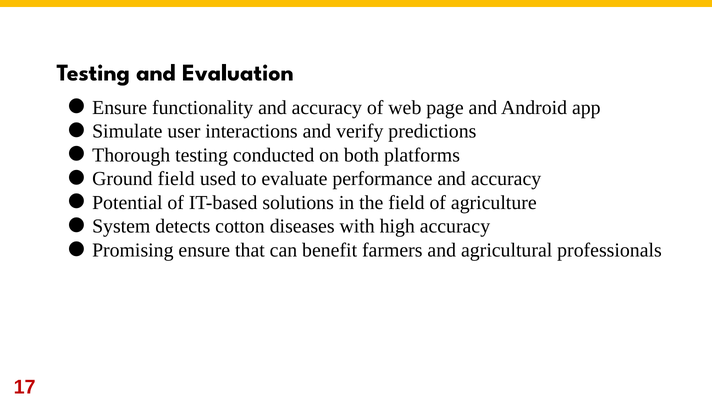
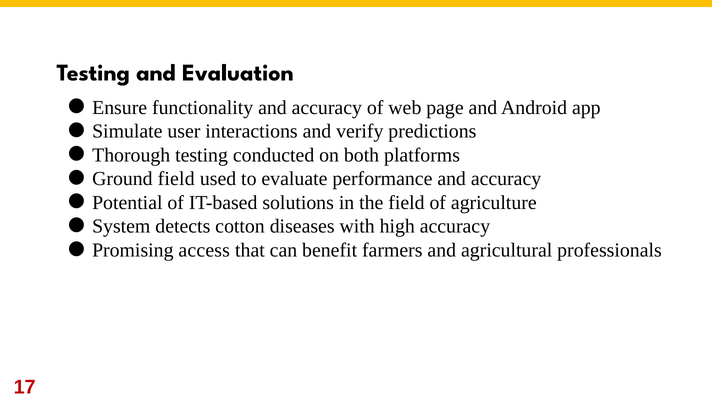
Promising ensure: ensure -> access (204, 250)
